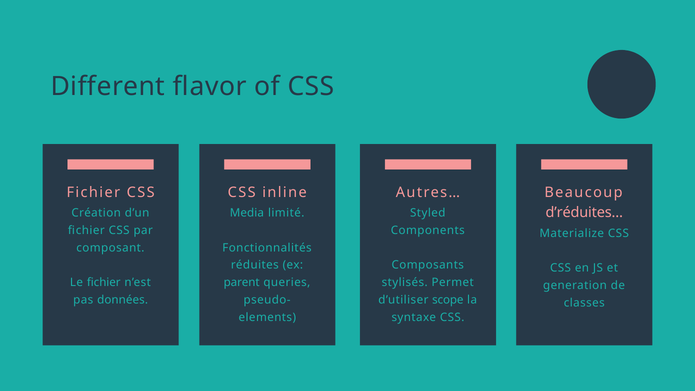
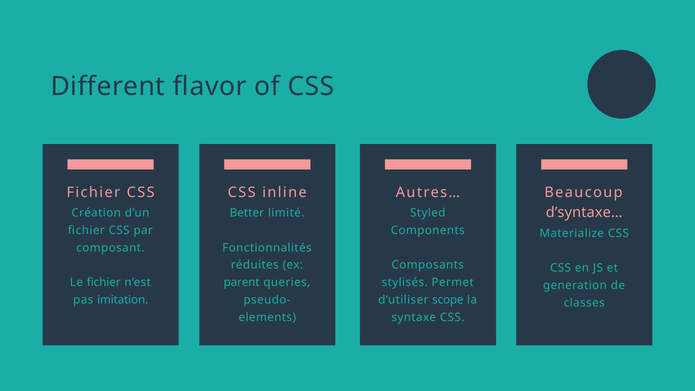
d’réduites…: d’réduites… -> d’syntaxe… (584, 213)
Media: Media -> Better (247, 213)
données: données -> imitation (123, 300)
